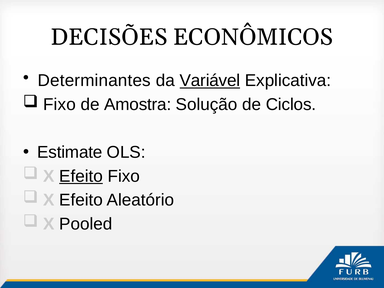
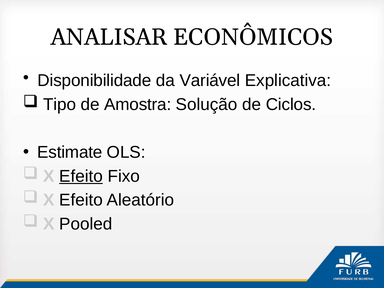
DECISÕES: DECISÕES -> ANALISAR (109, 37)
Determinantes: Determinantes -> Disponibilidade (94, 81)
Variável underline: present -> none (210, 81)
Fixo: Fixo -> Tipo (60, 104)
